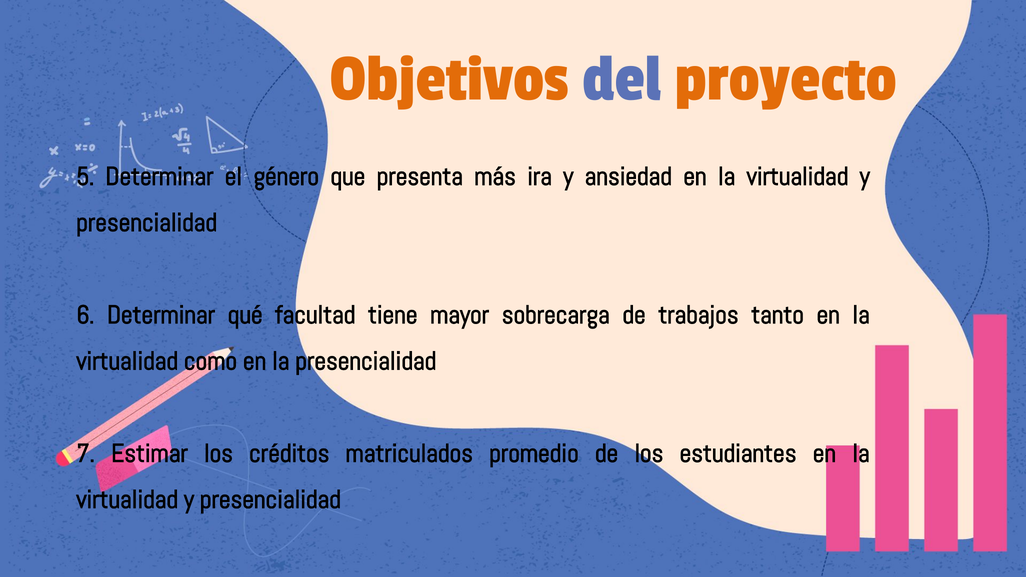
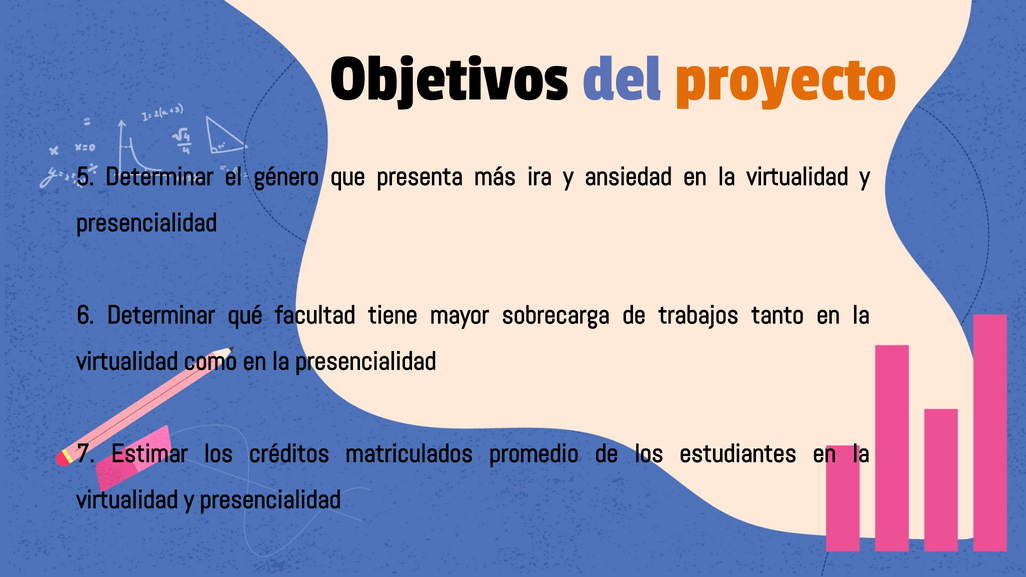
Objetivos colour: orange -> black (449, 77)
